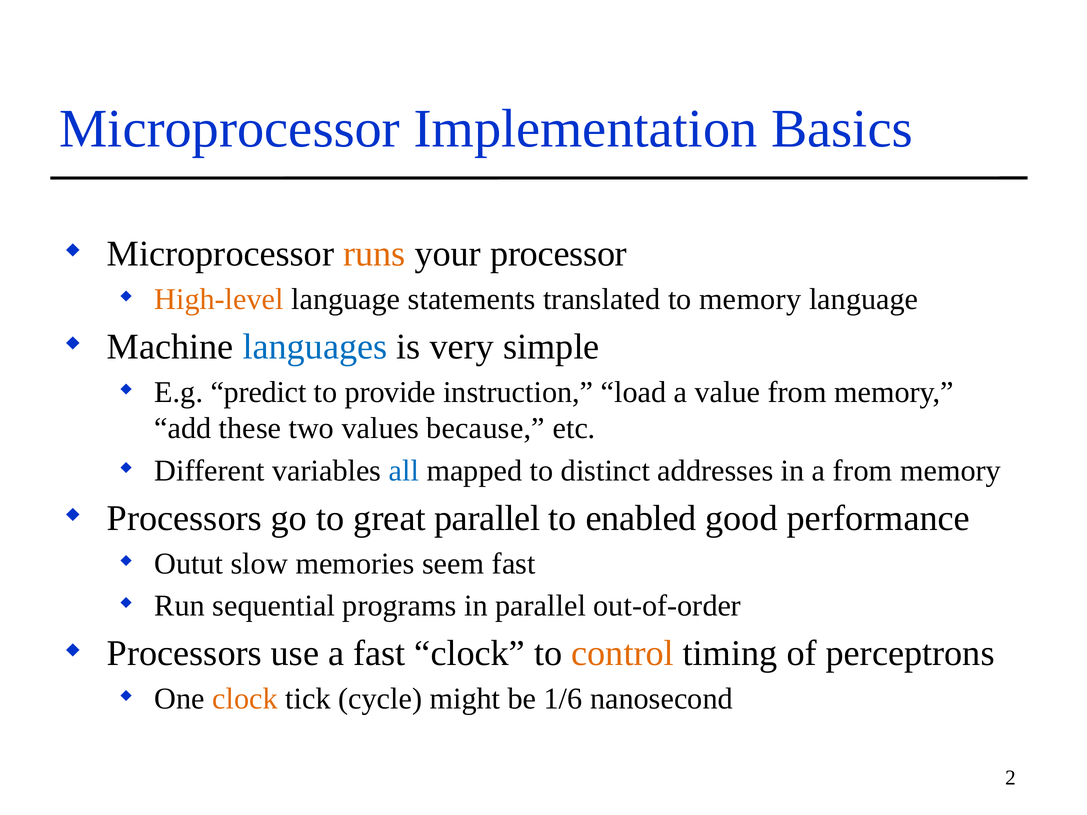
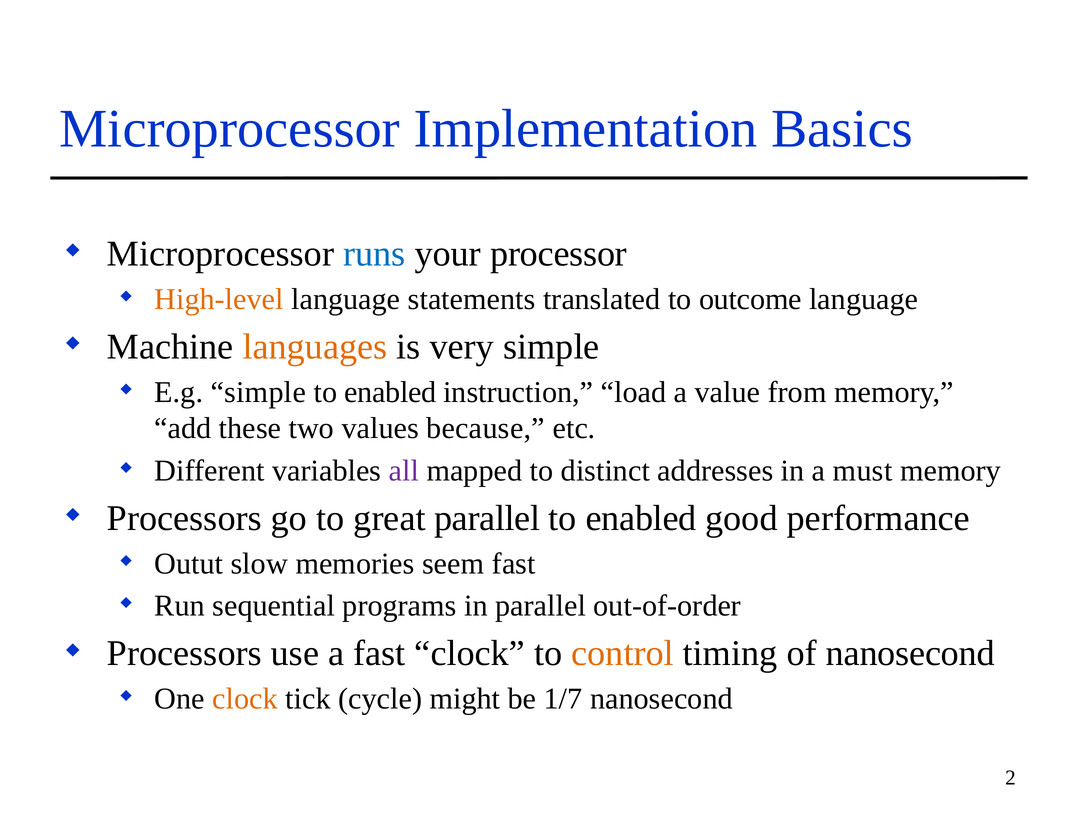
runs colour: orange -> blue (374, 254)
to memory: memory -> outcome (750, 299)
languages colour: blue -> orange (315, 347)
E.g predict: predict -> simple (258, 392)
provide: provide -> enabled (390, 392)
all colour: blue -> purple (404, 471)
a from: from -> must (863, 471)
of perceptrons: perceptrons -> nanosecond (910, 654)
1/6: 1/6 -> 1/7 (563, 699)
